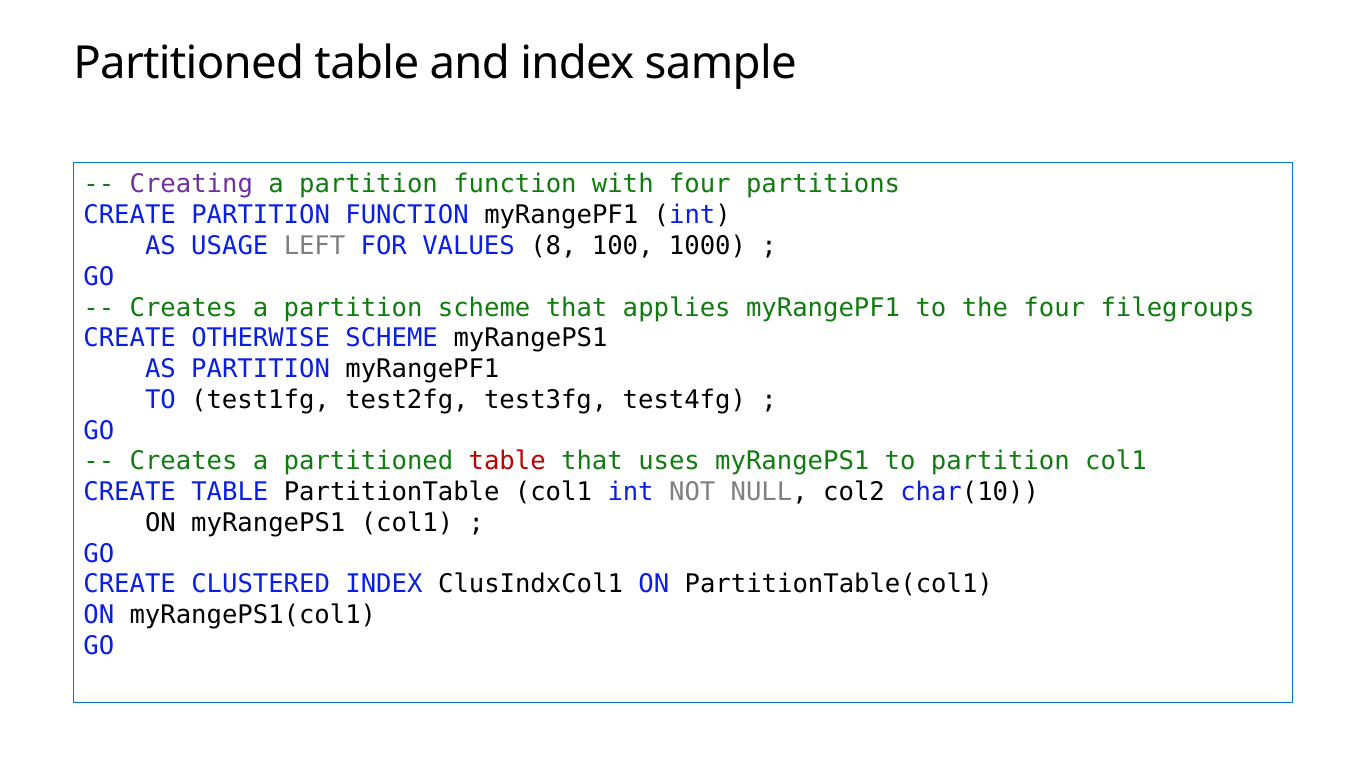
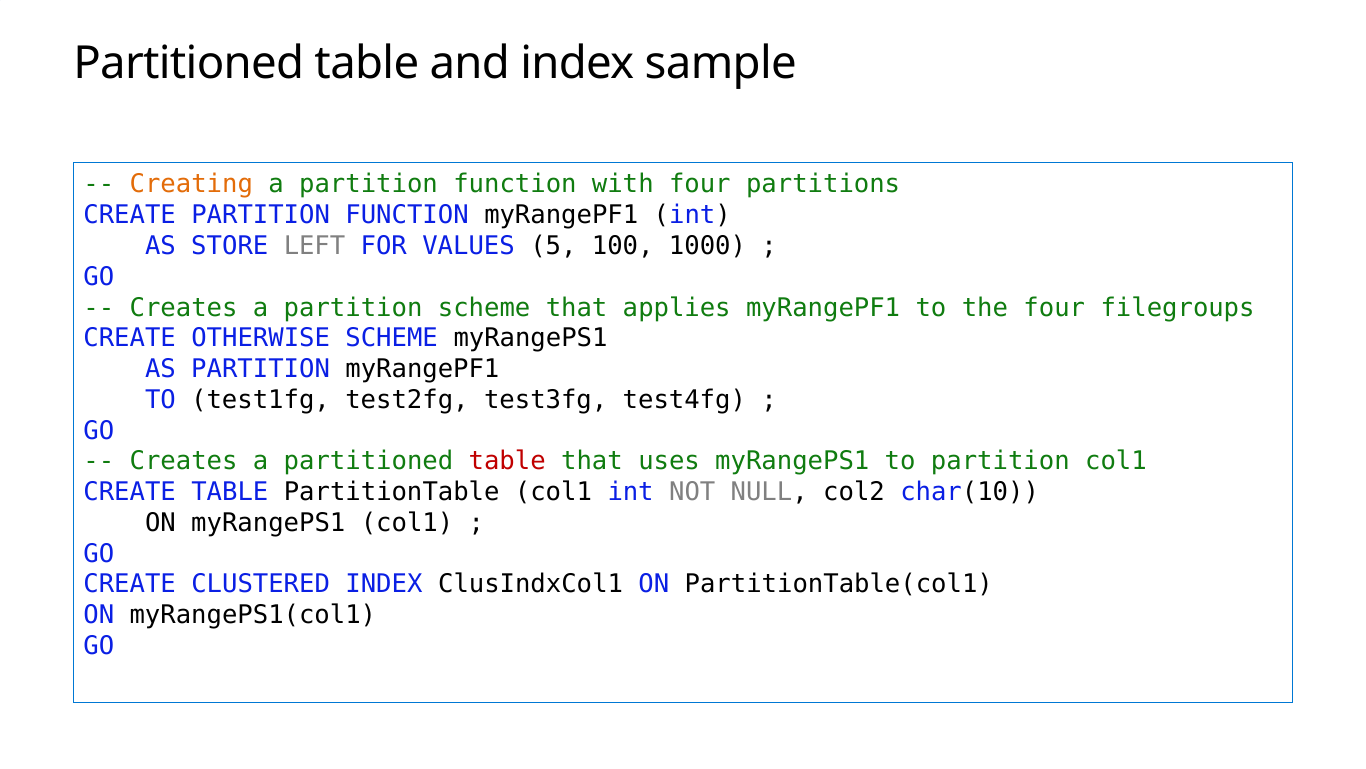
Creating colour: purple -> orange (191, 184)
USAGE: USAGE -> STORE (230, 246)
8: 8 -> 5 (553, 246)
